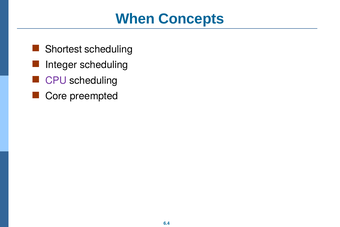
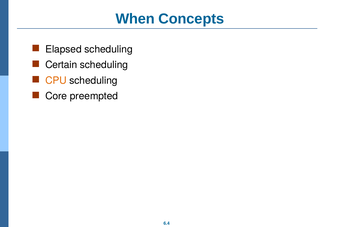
Shortest: Shortest -> Elapsed (63, 49)
Integer: Integer -> Certain (61, 65)
CPU colour: purple -> orange (56, 80)
